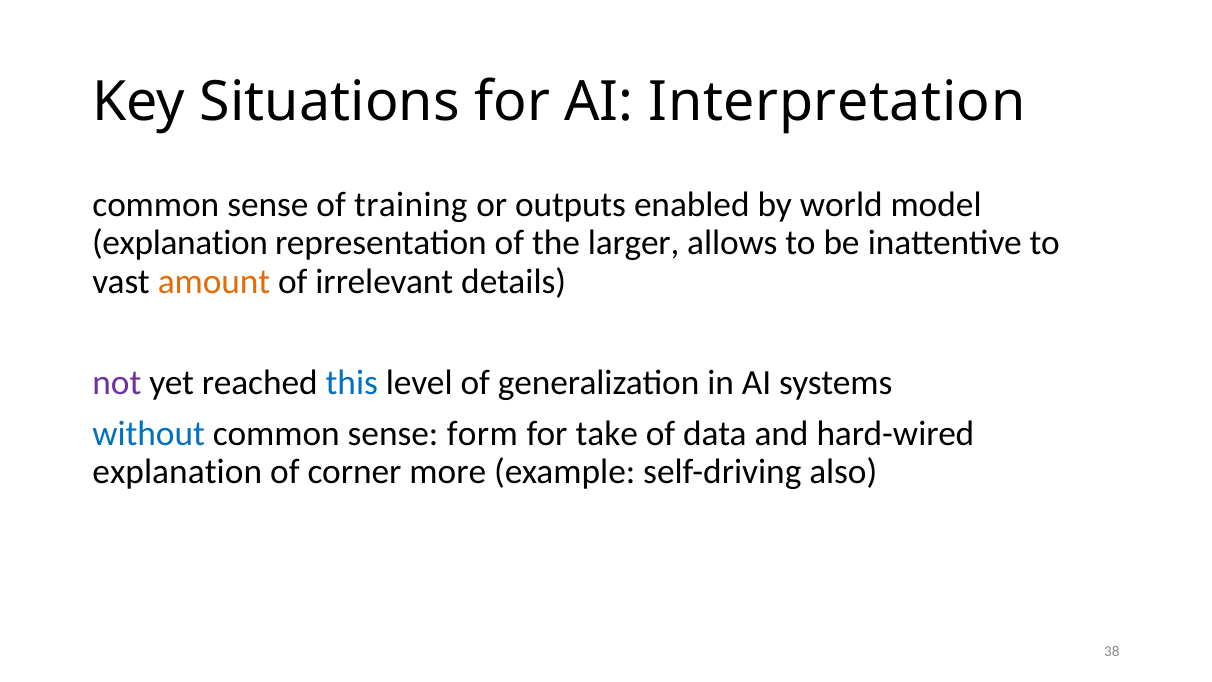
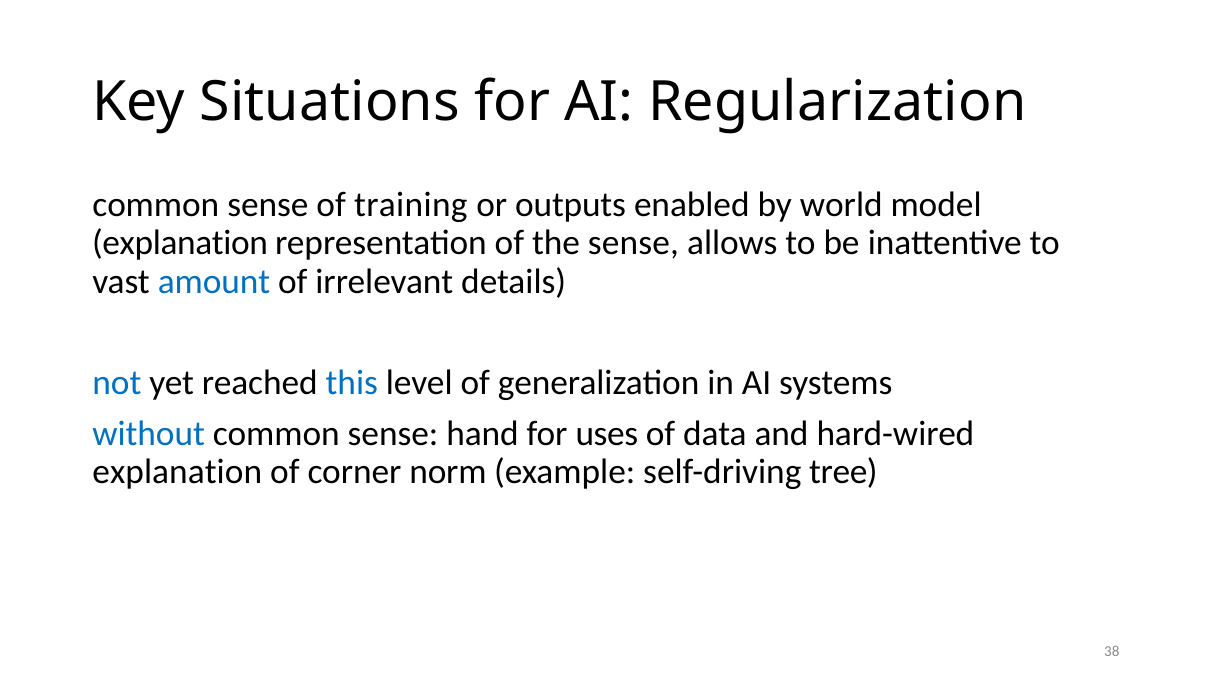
Interpretation: Interpretation -> Regularization (837, 102)
the larger: larger -> sense (633, 243)
amount colour: orange -> blue (214, 281)
not colour: purple -> blue (117, 383)
form: form -> hand (483, 434)
take: take -> uses (607, 434)
more: more -> norm (448, 472)
also: also -> tree (843, 472)
